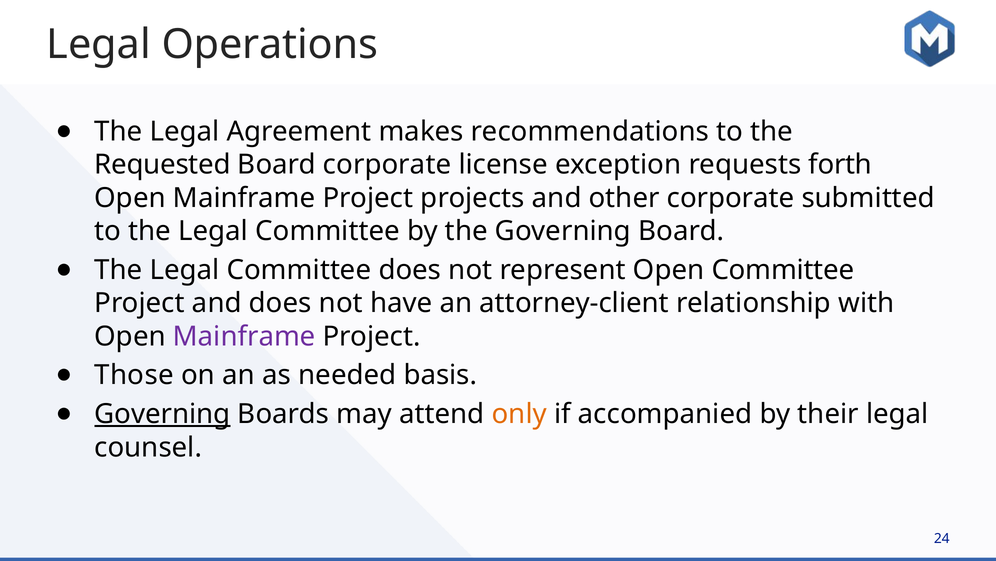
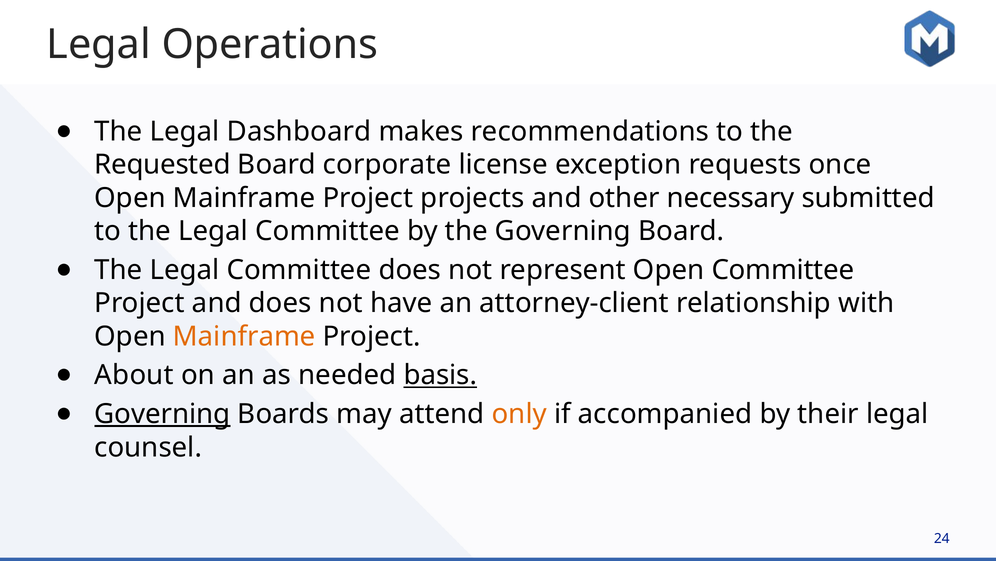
Agreement: Agreement -> Dashboard (299, 131)
forth: forth -> once (840, 164)
other corporate: corporate -> necessary (731, 198)
Mainframe colour: purple -> orange (244, 336)
Those: Those -> About (134, 375)
basis underline: none -> present (440, 375)
